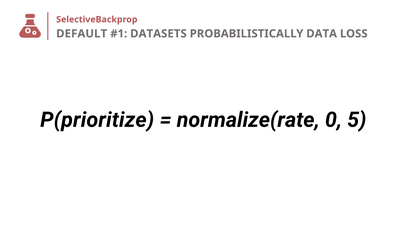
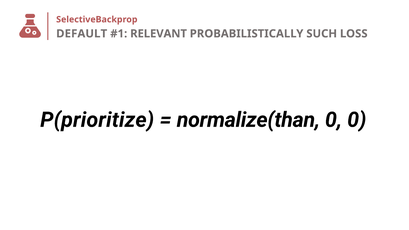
DATASETS: DATASETS -> RELEVANT (159, 34)
DATA: DATA -> SUCH (322, 34)
normalize(rate: normalize(rate -> normalize(than (248, 120)
0 5: 5 -> 0 (357, 120)
